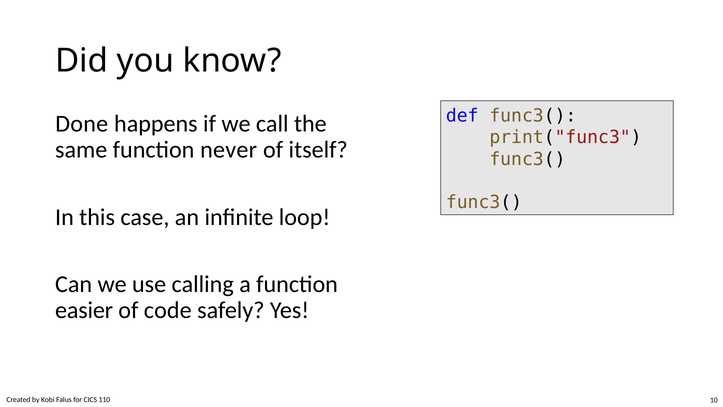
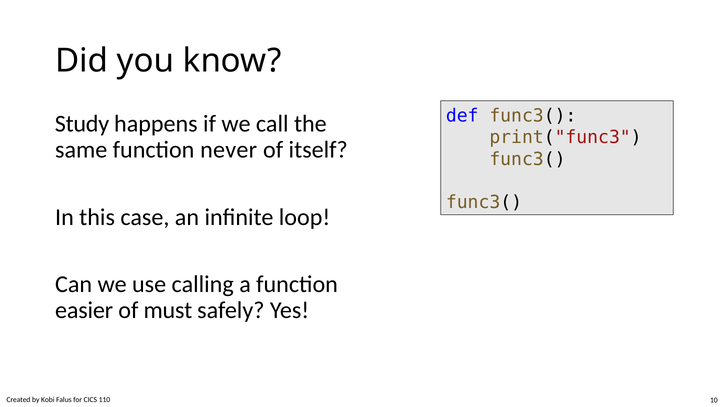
Done: Done -> Study (82, 124)
code: code -> must (168, 310)
